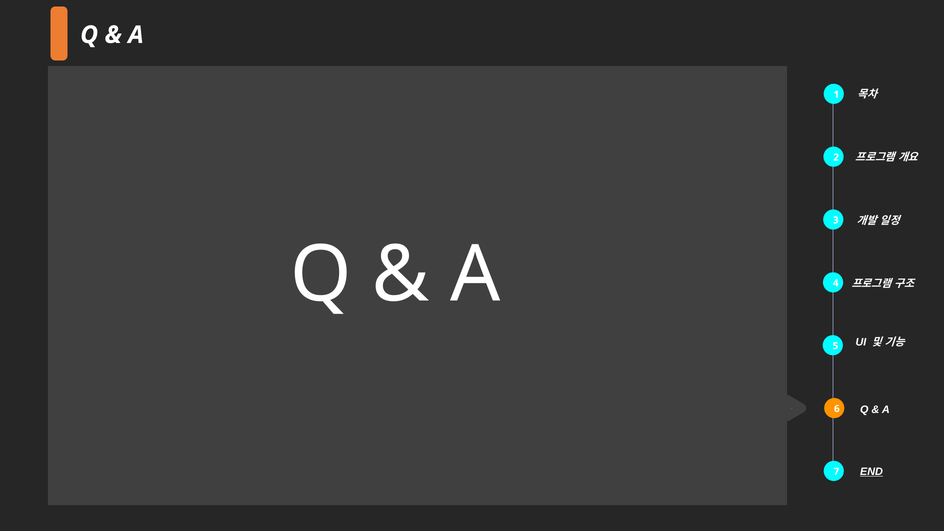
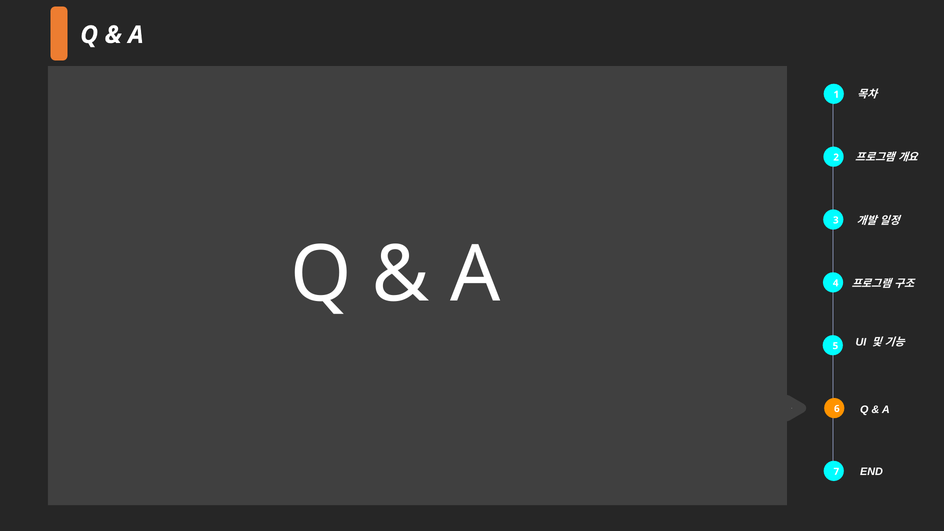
END underline: present -> none (871, 471)
